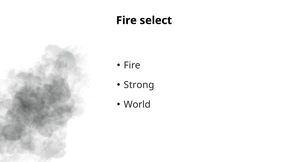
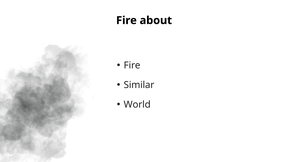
select: select -> about (156, 20)
Strong: Strong -> Similar (139, 85)
